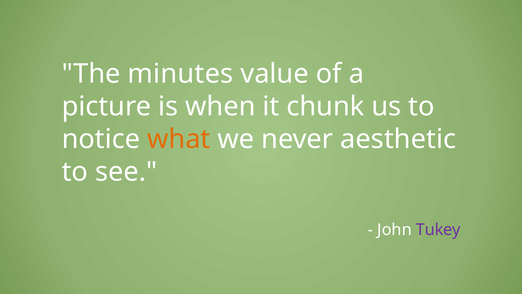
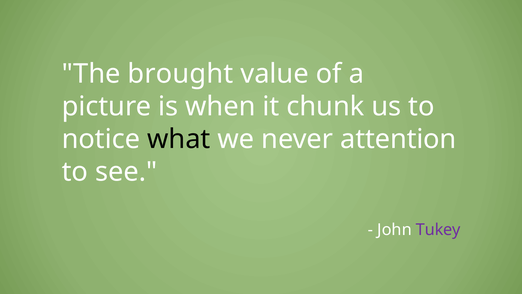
minutes: minutes -> brought (180, 74)
what colour: orange -> black (179, 139)
aesthetic: aesthetic -> attention (398, 139)
